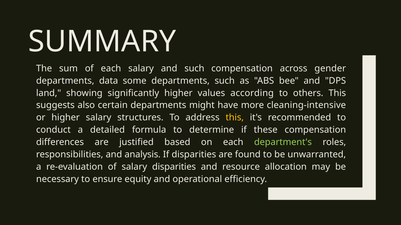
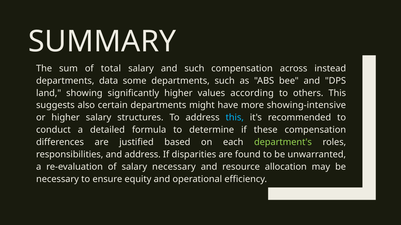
of each: each -> total (111, 69)
gender: gender -> instead (330, 69)
cleaning-intensive: cleaning-intensive -> showing-intensive (306, 106)
this colour: yellow -> light blue (235, 118)
and analysis: analysis -> address (143, 155)
salary disparities: disparities -> necessary (174, 167)
